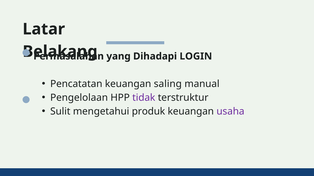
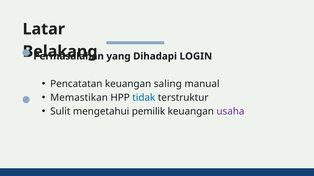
Pengelolaan: Pengelolaan -> Memastikan (79, 98)
tidak colour: purple -> blue (144, 98)
produk: produk -> pemilik (149, 112)
